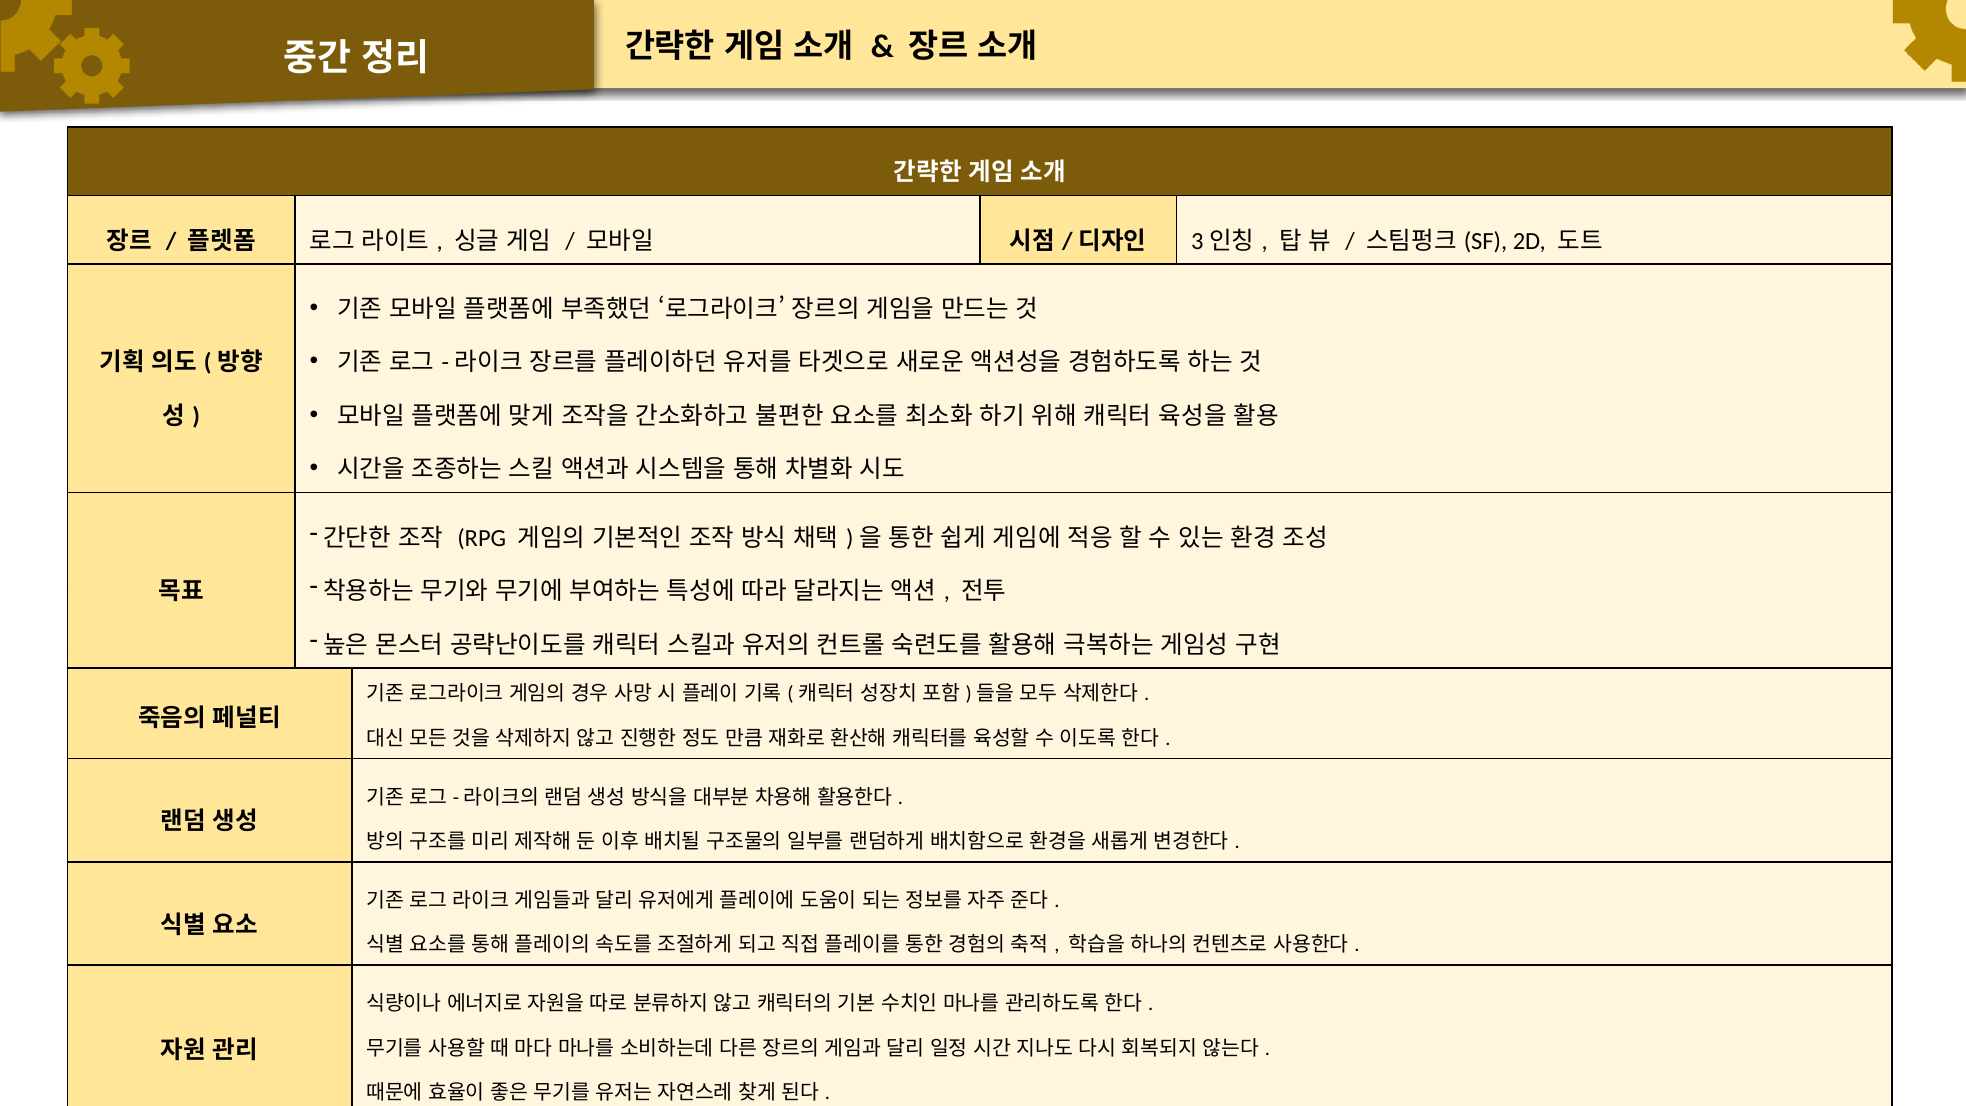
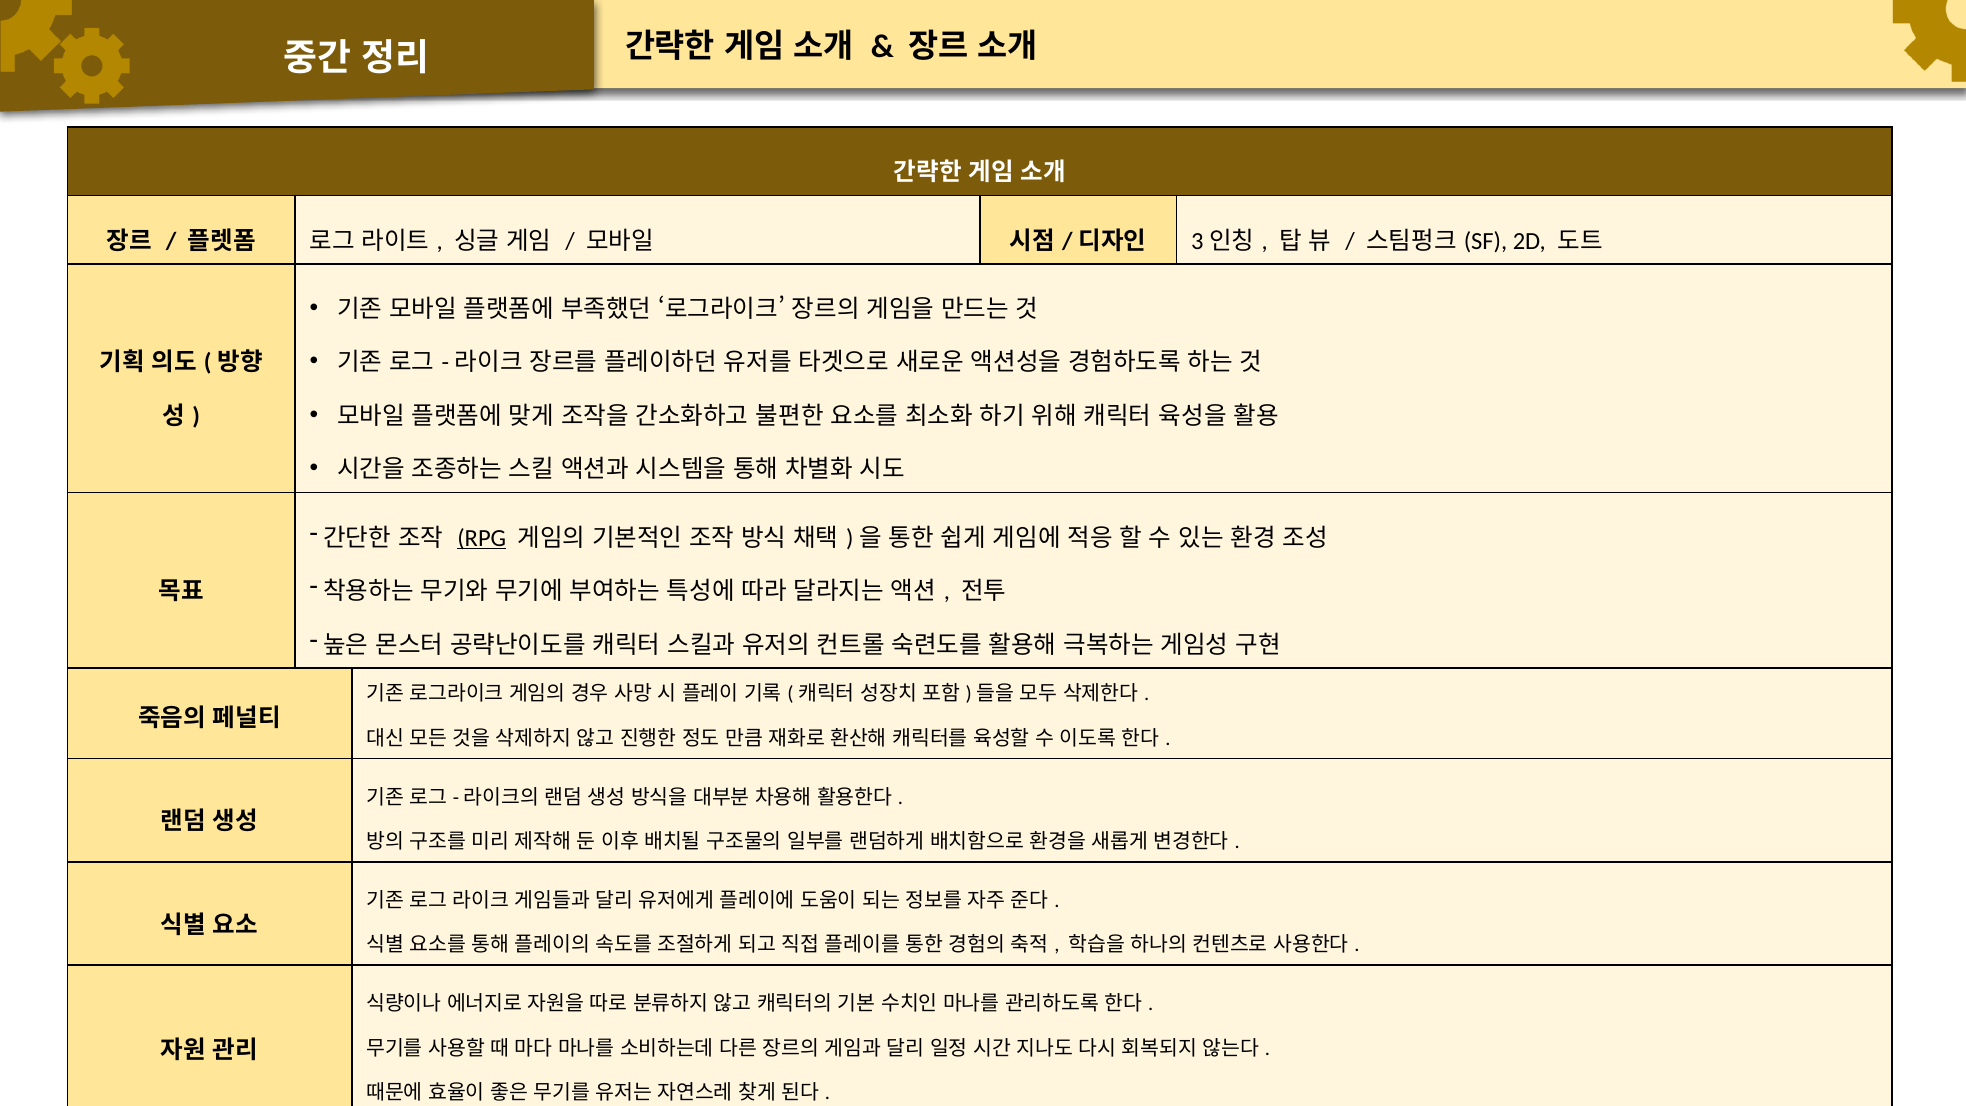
RPG underline: none -> present (482, 538)
